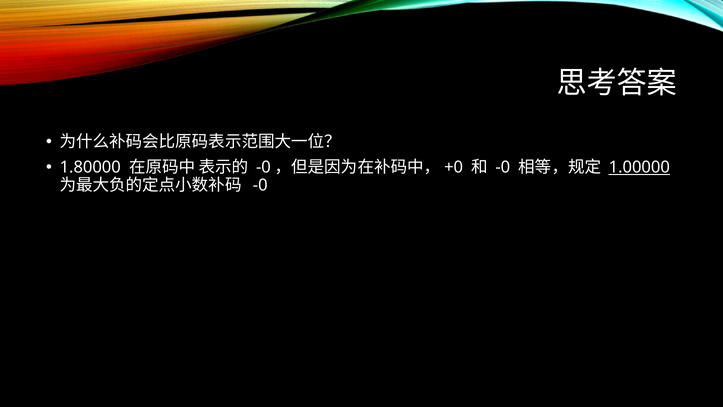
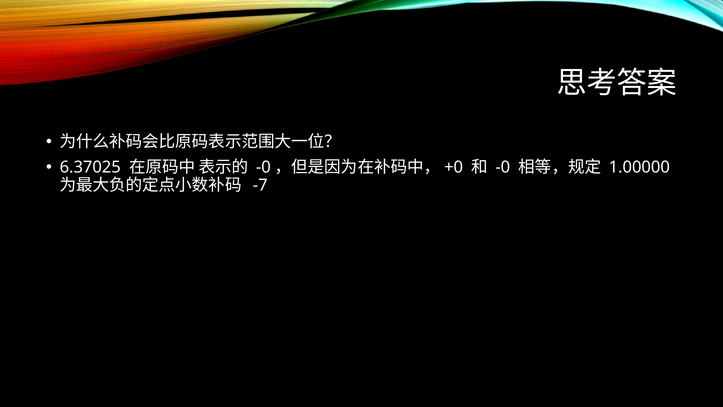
1.80000: 1.80000 -> 6.37025 (90, 167)
1.00000 underline: present -> none (639, 167)
-0: -0 -> -7 (260, 185)
